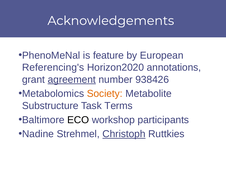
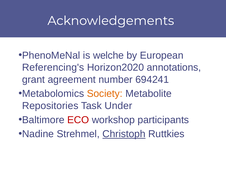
feature: feature -> welche (108, 55)
agreement underline: present -> none (72, 79)
938426: 938426 -> 694241 (152, 79)
Substructure: Substructure -> Repositories (50, 105)
Terms: Terms -> Under (118, 105)
ECO colour: black -> red (78, 119)
